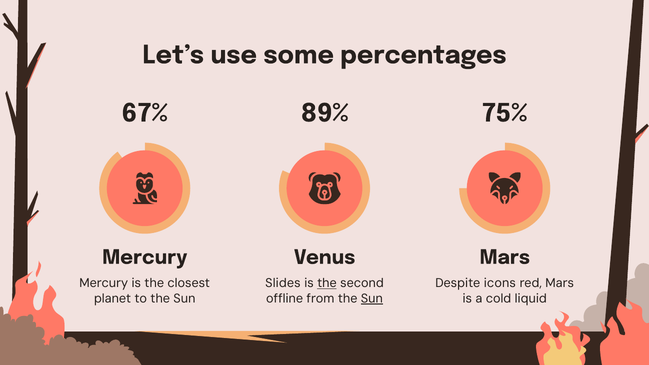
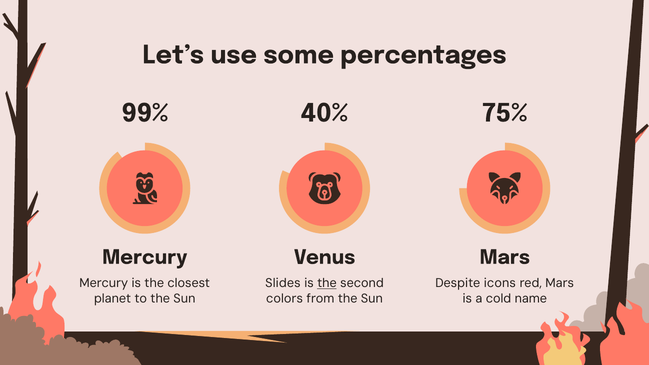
67%: 67% -> 99% (145, 113)
89%: 89% -> 40% (324, 113)
offline: offline -> colors (285, 299)
Sun underline: present -> none (372, 299)
liquid: liquid -> name (531, 299)
